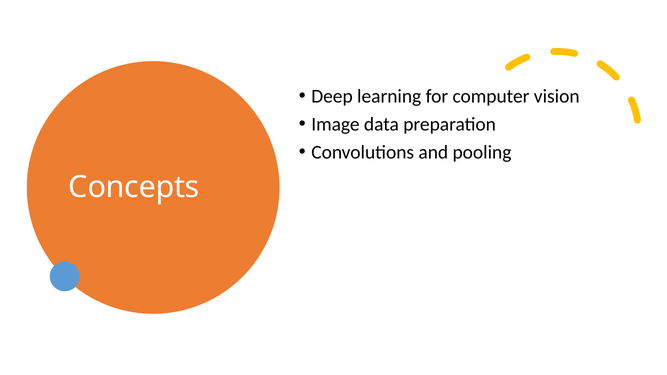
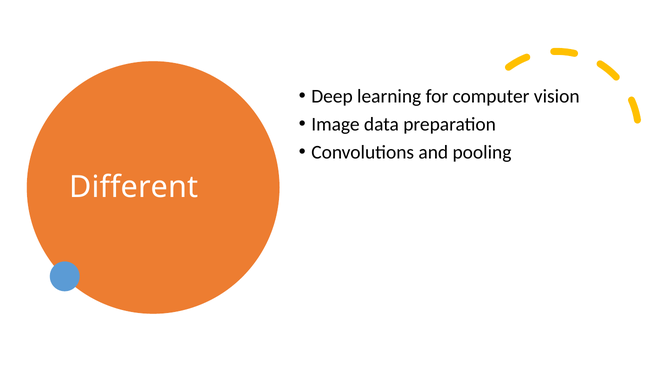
Concepts: Concepts -> Different (134, 187)
